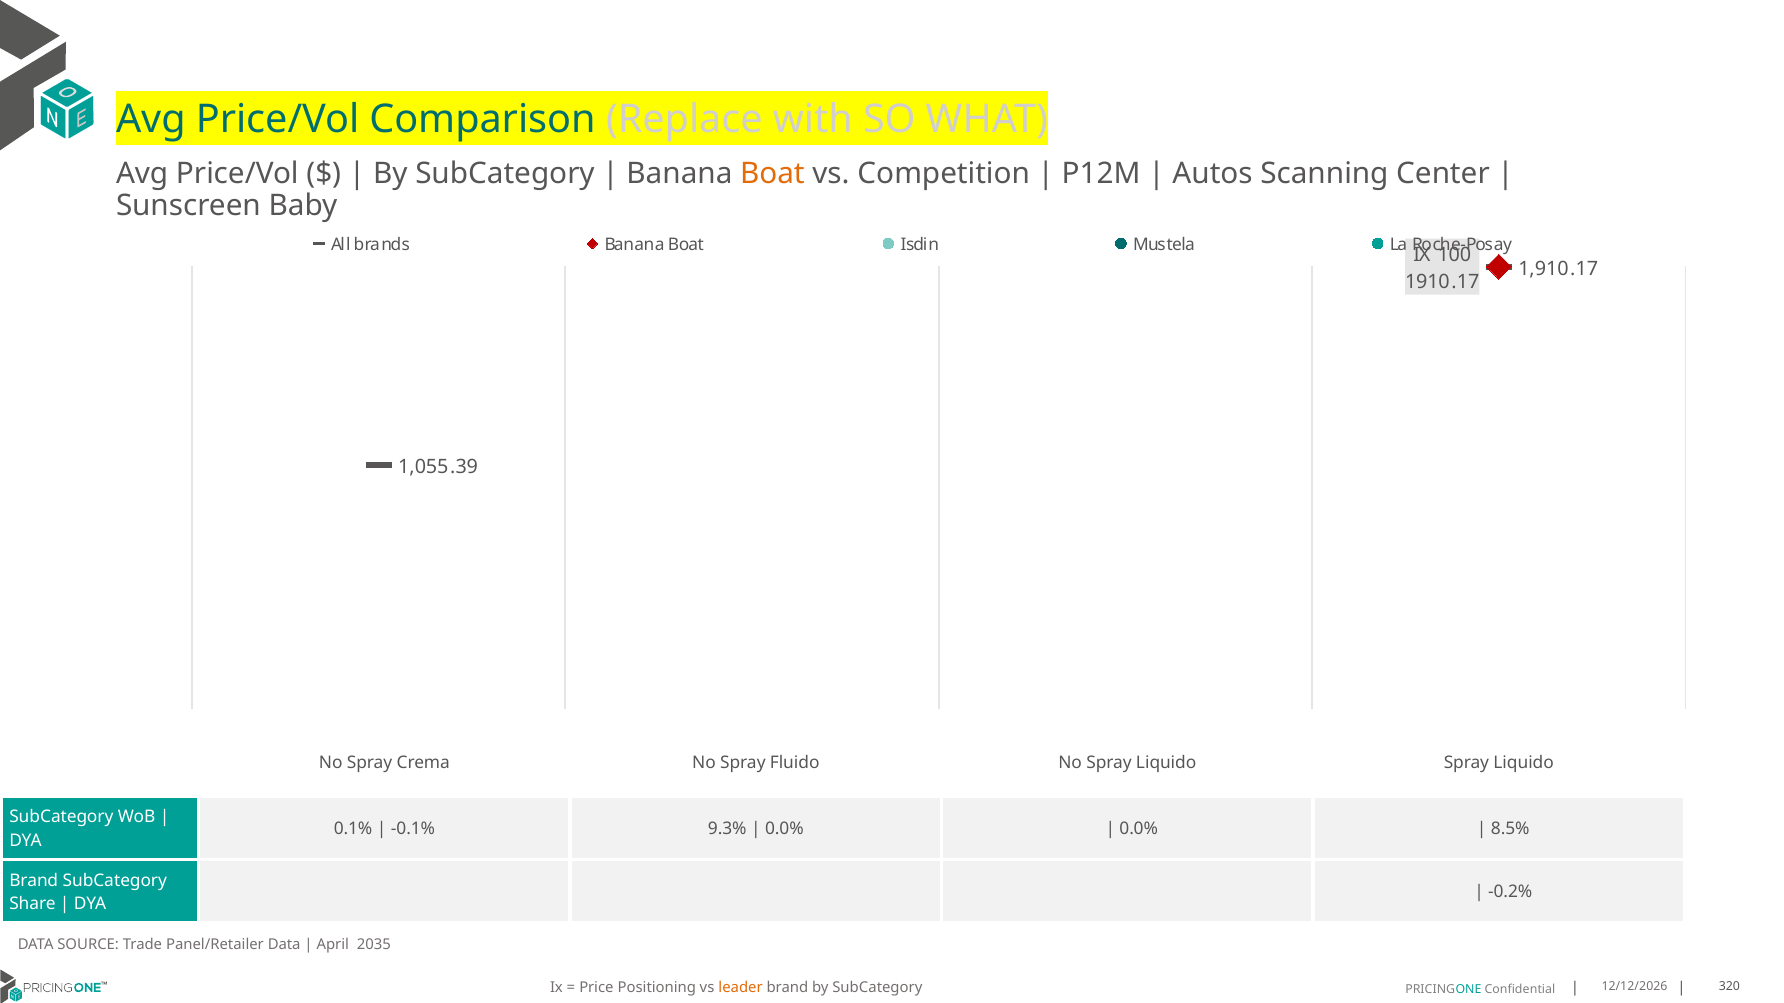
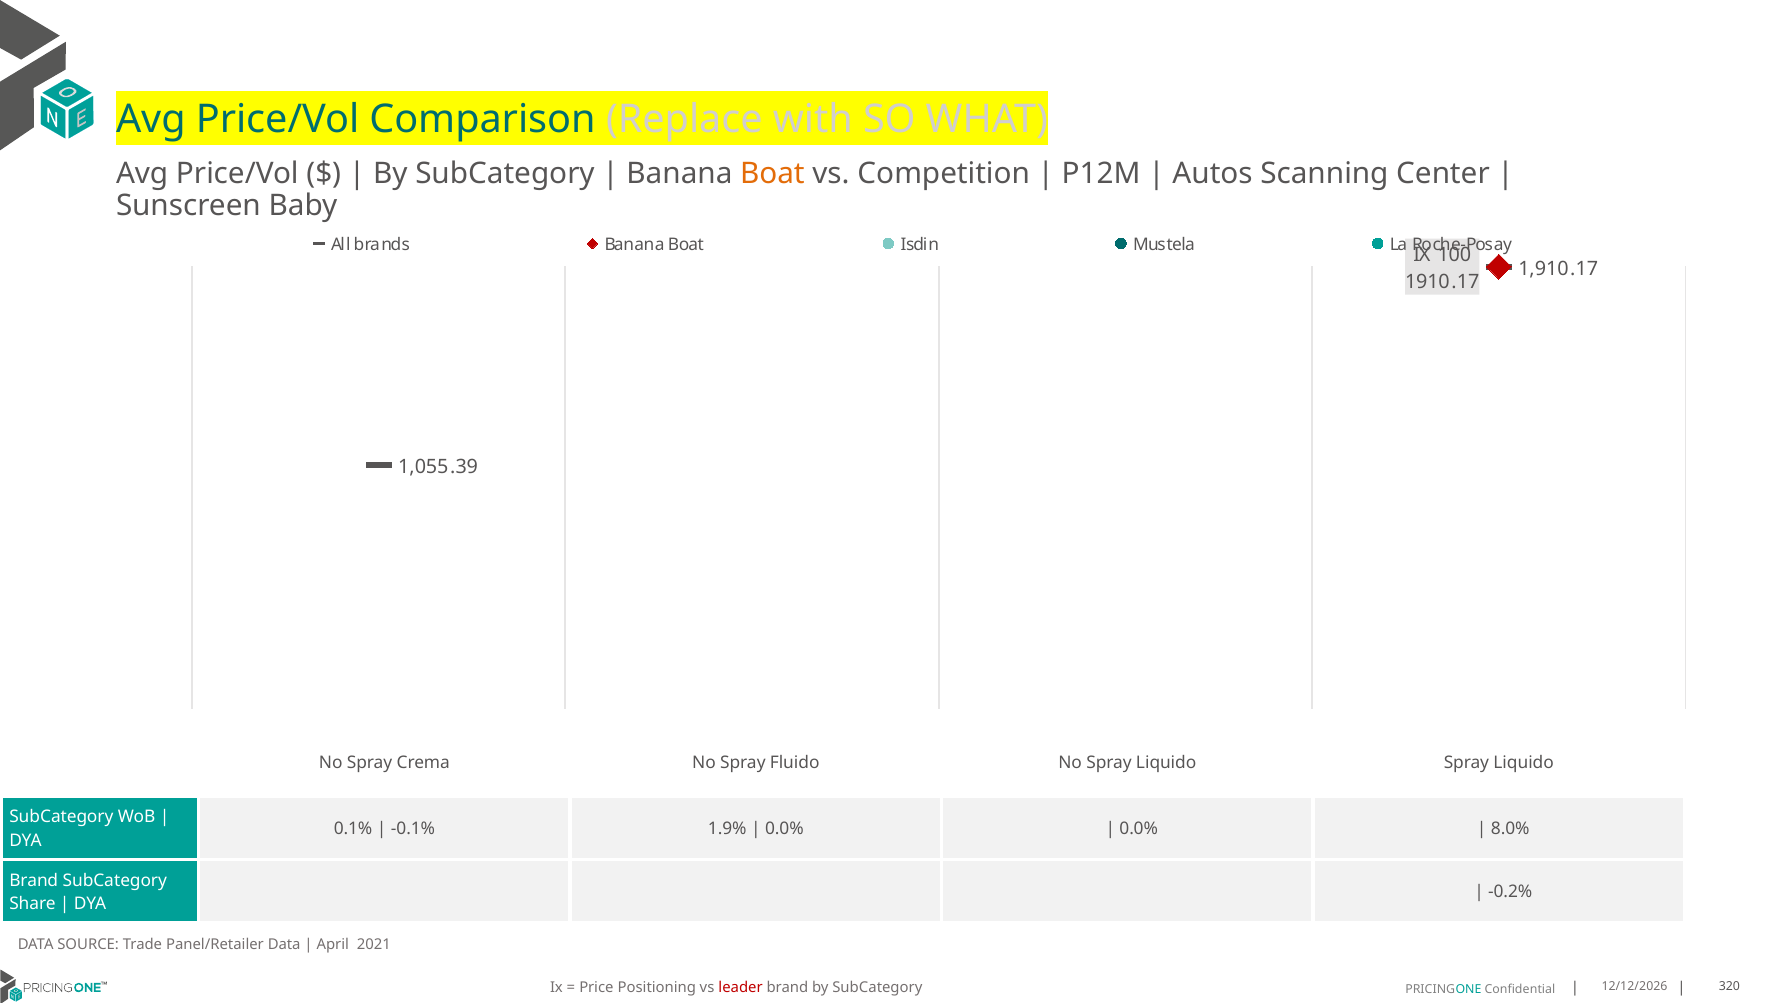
9.3%: 9.3% -> 1.9% (727, 829)
8.5%: 8.5% -> 8.0% (1510, 829)
2035: 2035 -> 2021 (374, 945)
leader colour: orange -> red (741, 988)
